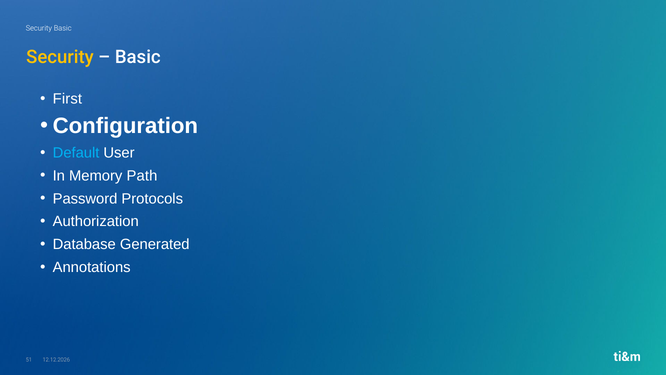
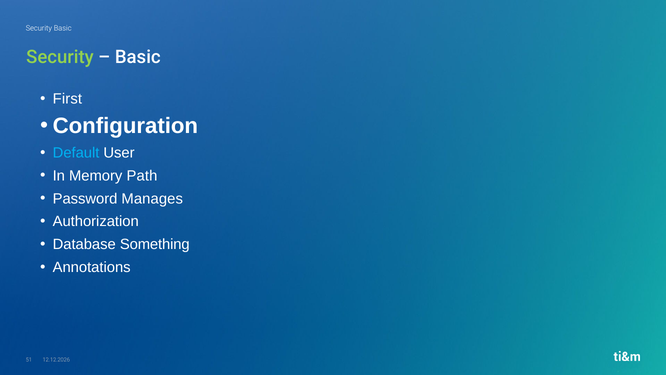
Security colour: yellow -> light green (60, 57)
Protocols: Protocols -> Manages (152, 198)
Generated: Generated -> Something (155, 244)
